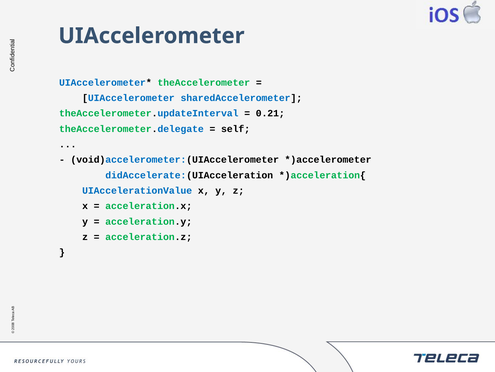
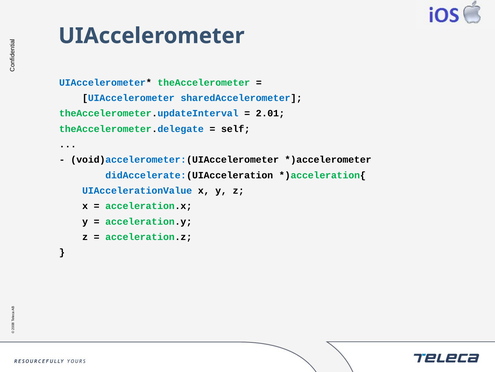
0.21: 0.21 -> 2.01 (270, 113)
